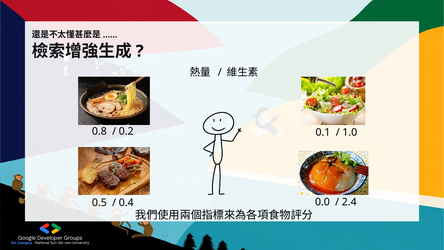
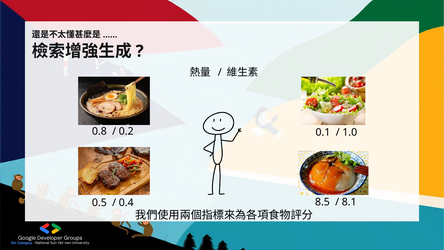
0.0: 0.0 -> 8.5 (322, 202)
2.4: 2.4 -> 8.1 (349, 202)
